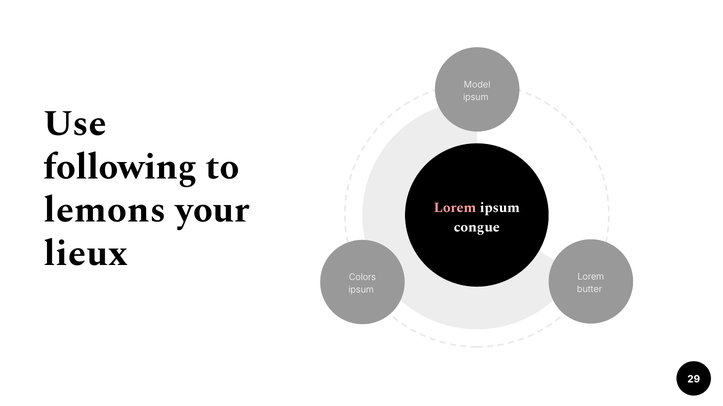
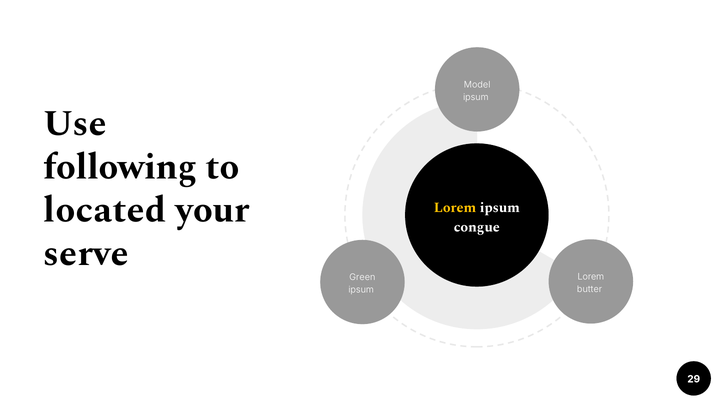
lemons: lemons -> located (105, 210)
Lorem colour: pink -> yellow (455, 208)
lieux: lieux -> serve (86, 254)
Colors: Colors -> Green (362, 278)
